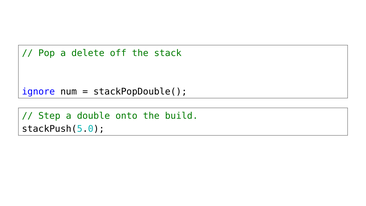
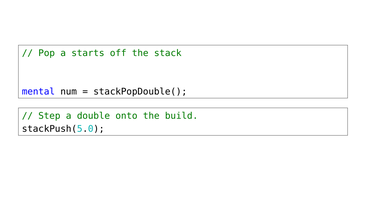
delete: delete -> starts (88, 53)
ignore: ignore -> mental (38, 91)
